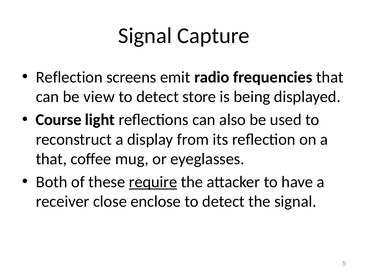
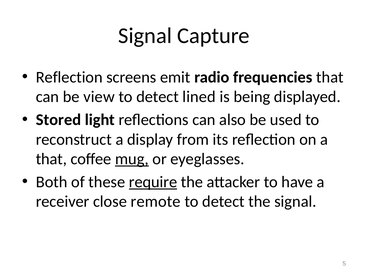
store: store -> lined (199, 97)
Course: Course -> Stored (58, 120)
mug underline: none -> present (132, 159)
enclose: enclose -> remote (156, 202)
